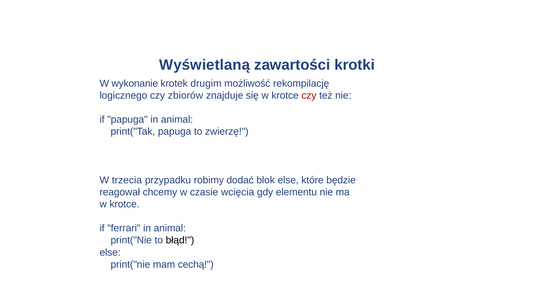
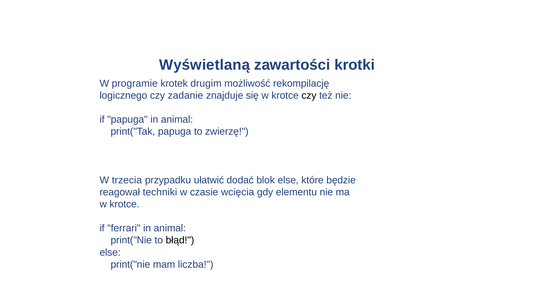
wykonanie: wykonanie -> programie (135, 84)
zbiorów: zbiorów -> zadanie (185, 96)
czy colour: red -> black (309, 96)
robimy: robimy -> ułatwić (209, 180)
chcemy: chcemy -> techniki (160, 192)
cechą: cechą -> liczba (196, 264)
